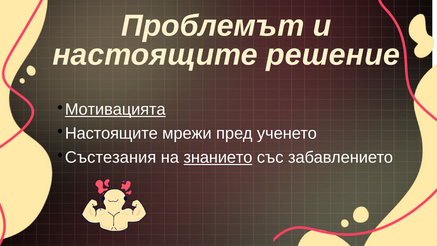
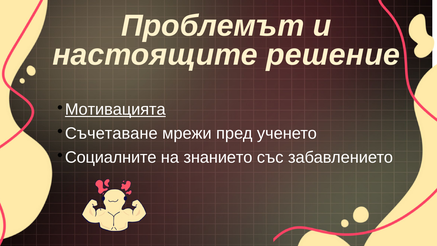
Настоящите: Настоящите -> Съчетаване (111, 133)
Състезания: Състезания -> Социалните (111, 157)
знанието underline: present -> none (218, 157)
